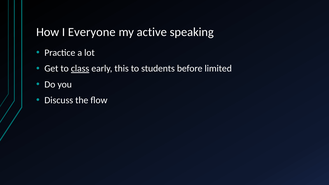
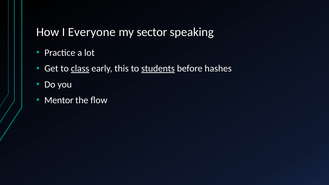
active: active -> sector (152, 32)
students underline: none -> present (158, 69)
limited: limited -> hashes (218, 69)
Discuss: Discuss -> Mentor (59, 100)
